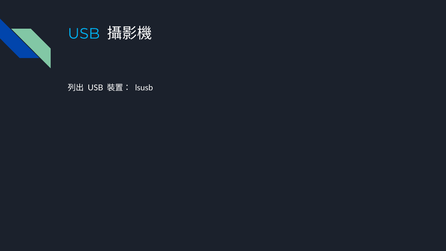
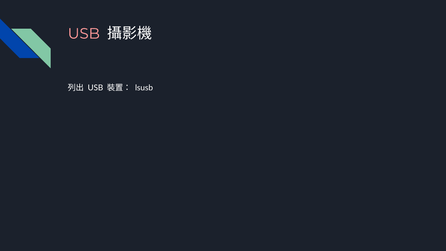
USB colour: light blue -> pink (84, 34)
